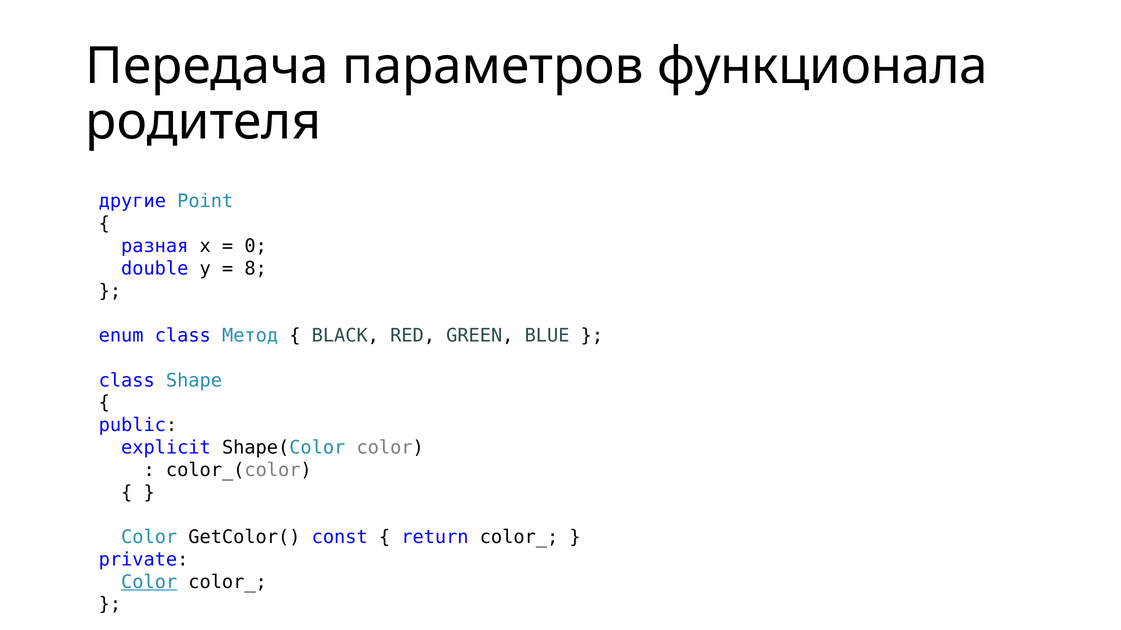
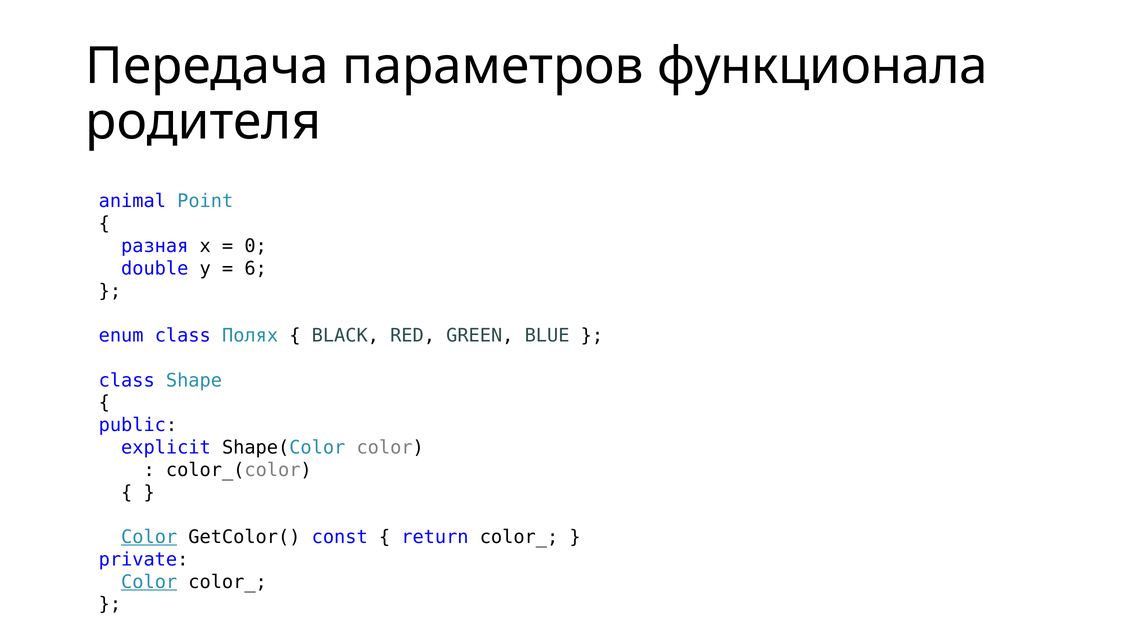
другие: другие -> animal (132, 201)
8: 8 -> 6 (256, 269)
Метод: Метод -> Полях (250, 336)
Color underline: none -> present (149, 538)
